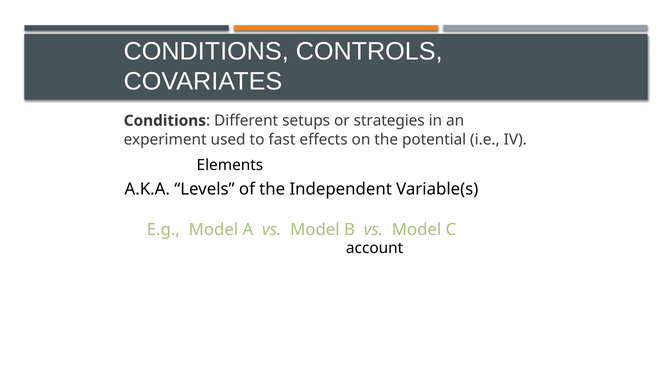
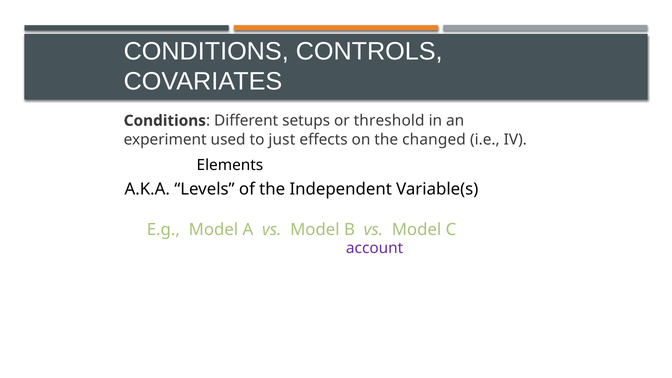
strategies: strategies -> threshold (389, 121)
fast: fast -> just (282, 140)
potential: potential -> changed (434, 140)
account colour: black -> purple (375, 248)
